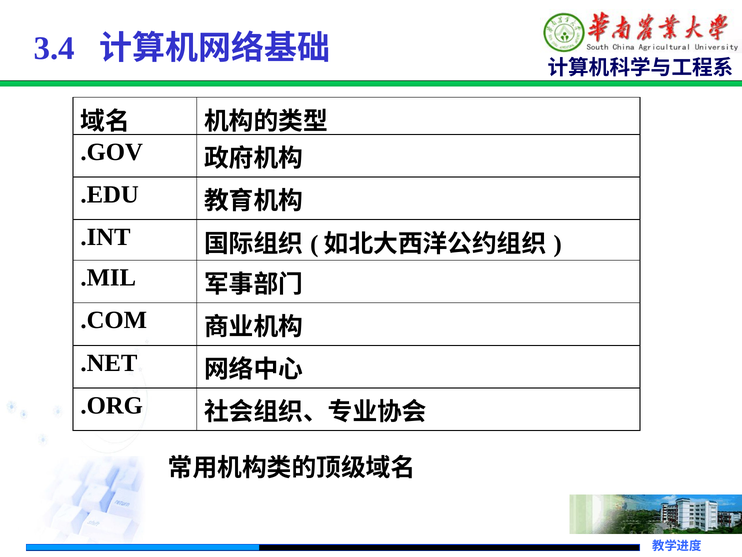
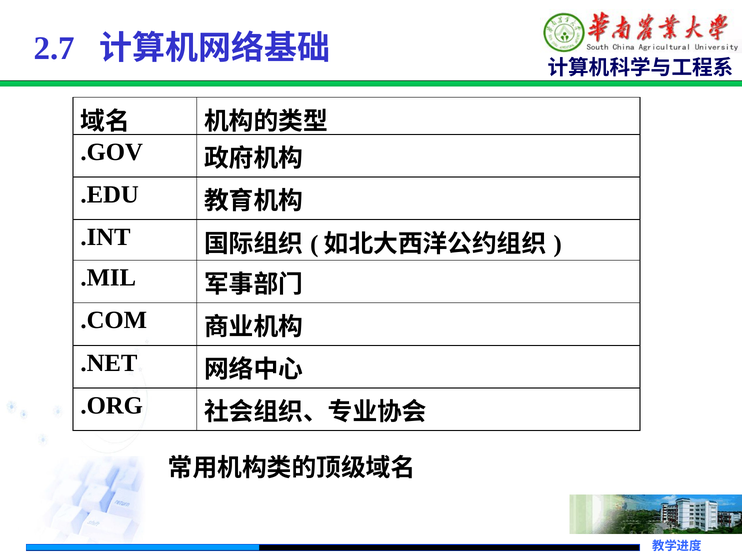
3.4: 3.4 -> 2.7 (54, 48)
